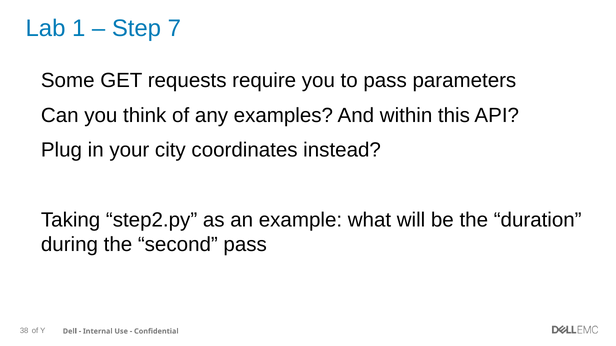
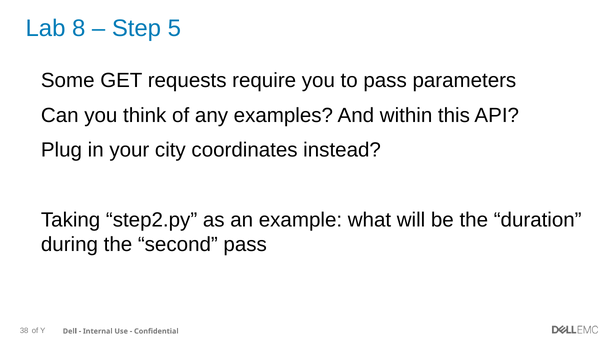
1: 1 -> 8 (79, 28)
7: 7 -> 5 (174, 28)
